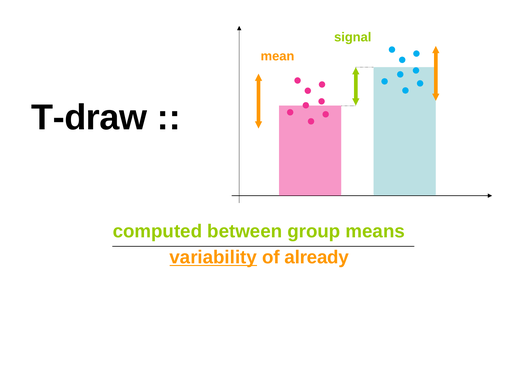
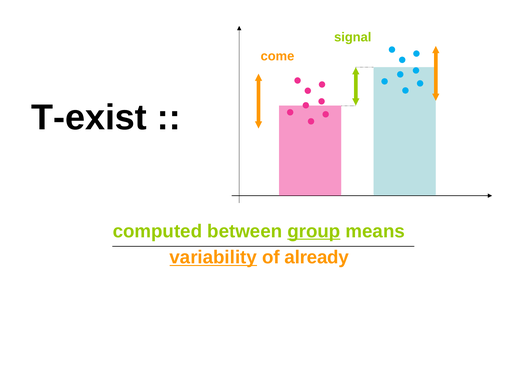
mean: mean -> come (277, 56)
T-draw: T-draw -> T-exist (89, 117)
group underline: none -> present (314, 231)
